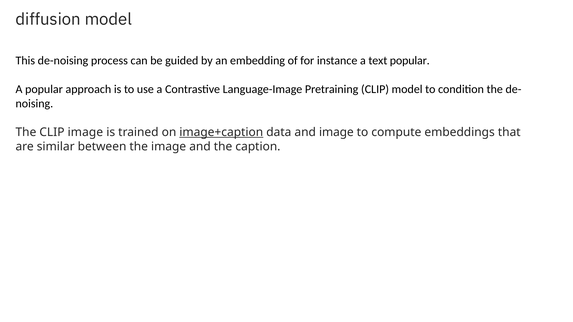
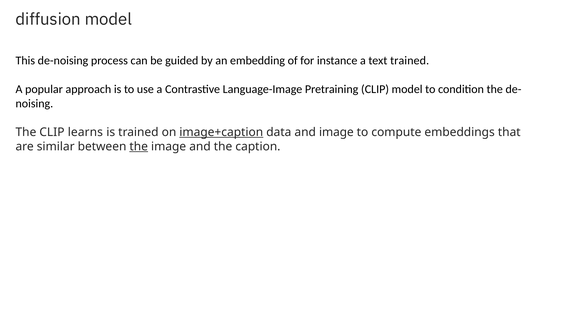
text popular: popular -> trained (410, 61)
CLIP image: image -> learns (85, 132)
the underline: none -> present (139, 147)
